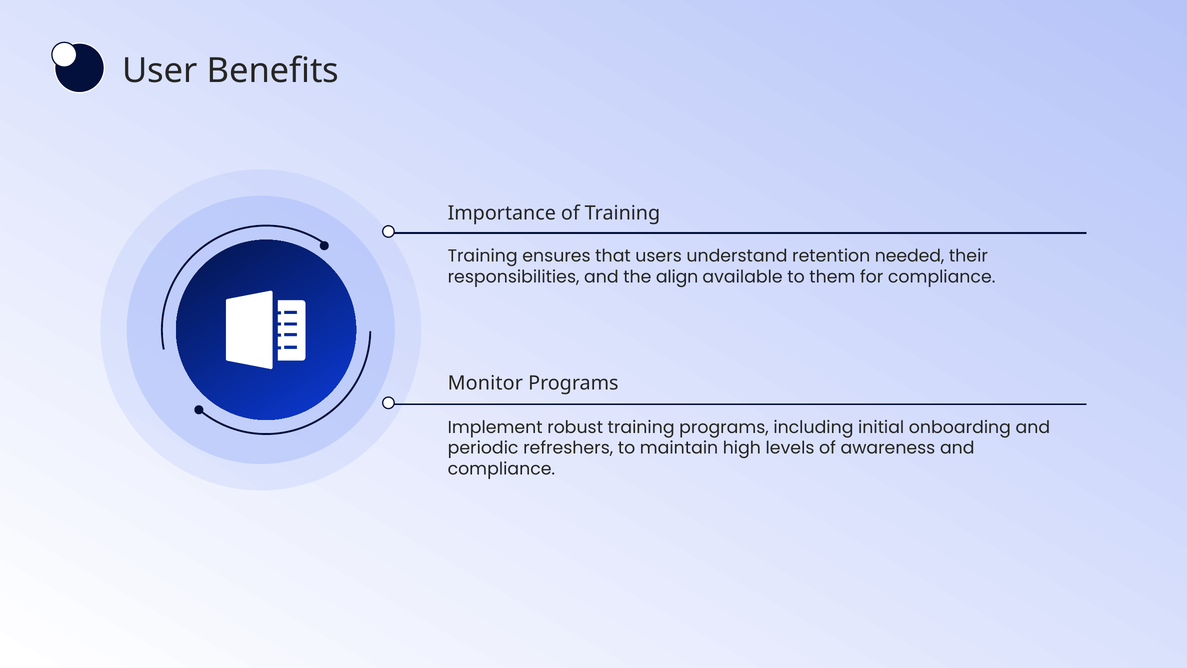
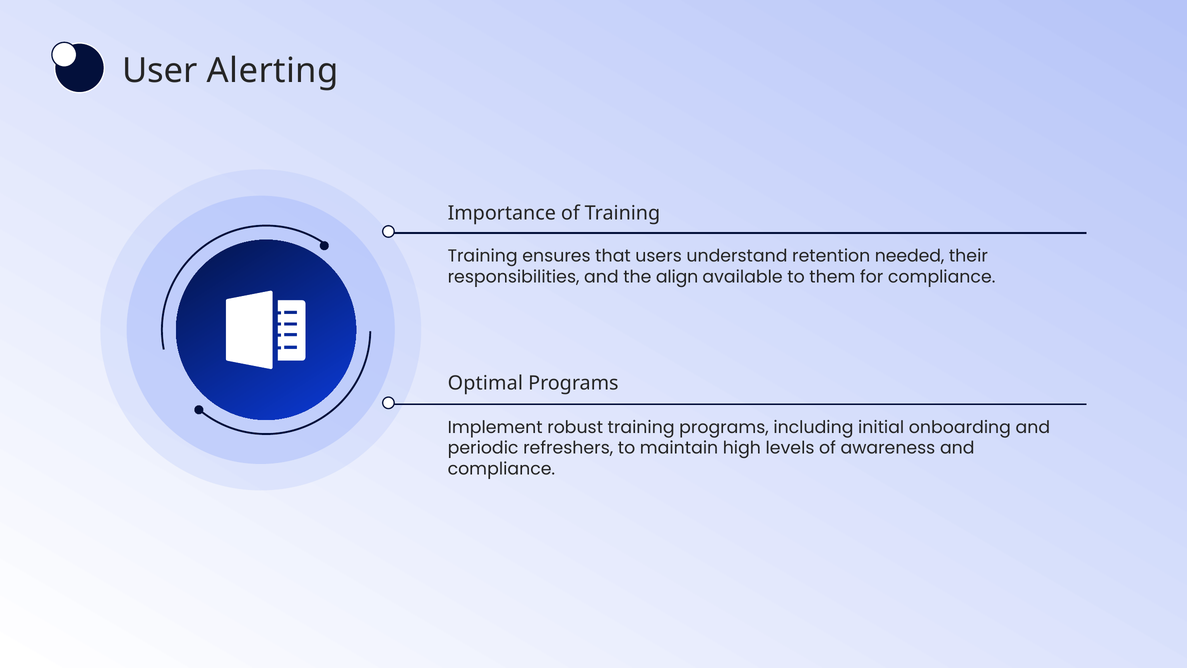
Benefits: Benefits -> Alerting (273, 71)
Monitor: Monitor -> Optimal (485, 383)
